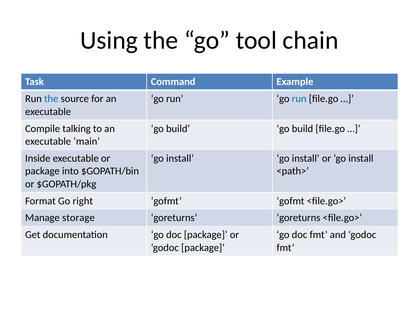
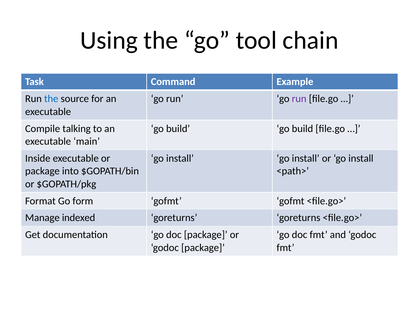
run colour: blue -> purple (299, 99)
right: right -> form (83, 201)
storage: storage -> indexed (79, 218)
